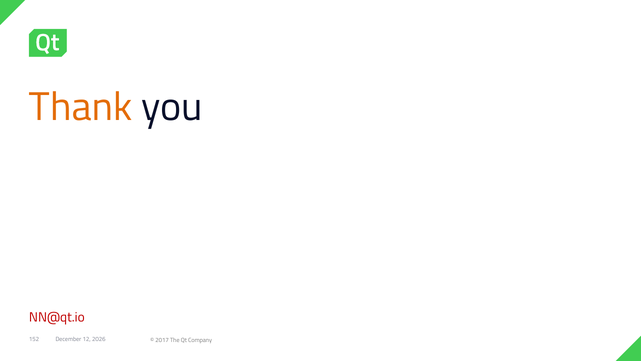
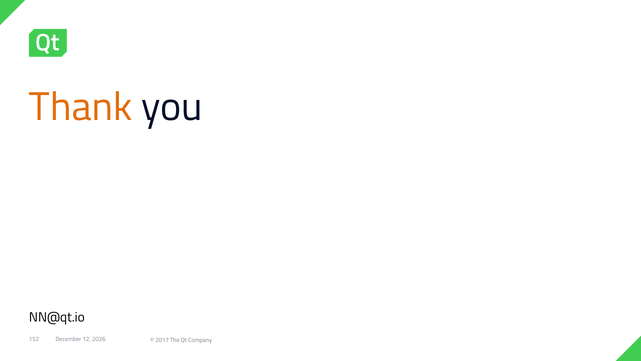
NN@qt.io colour: red -> black (57, 317)
